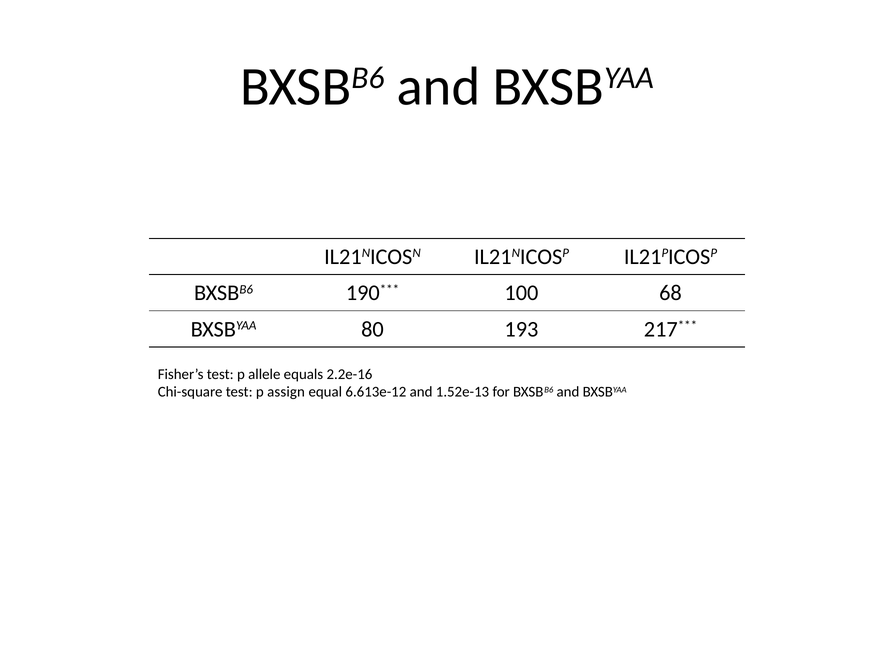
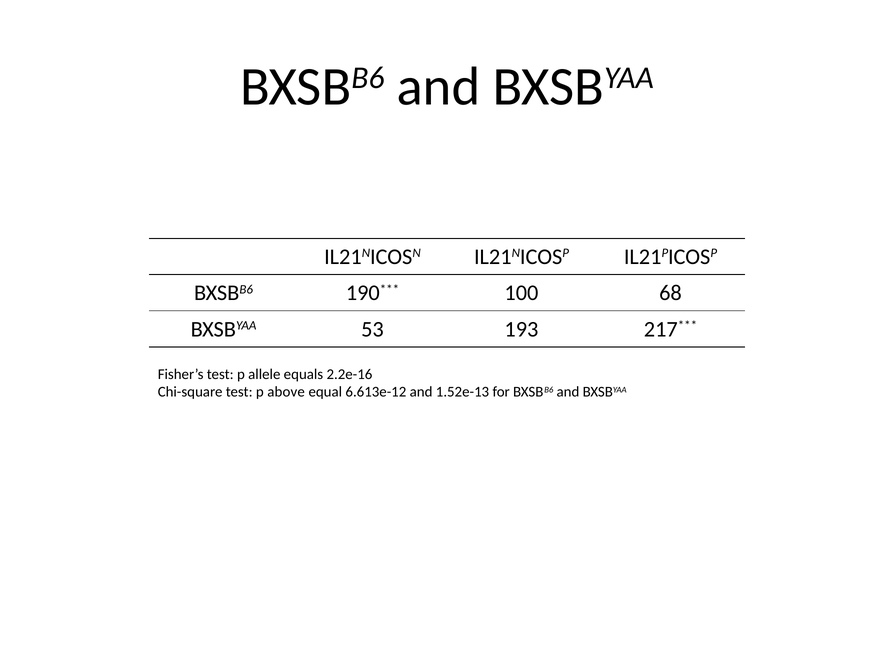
80: 80 -> 53 (372, 329)
assign: assign -> above (286, 392)
